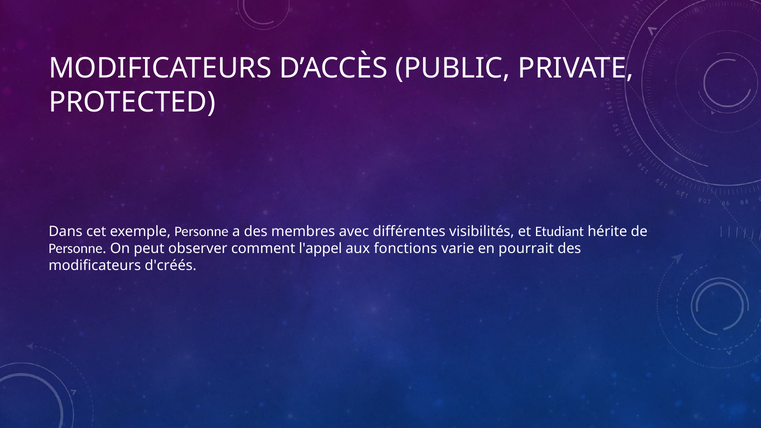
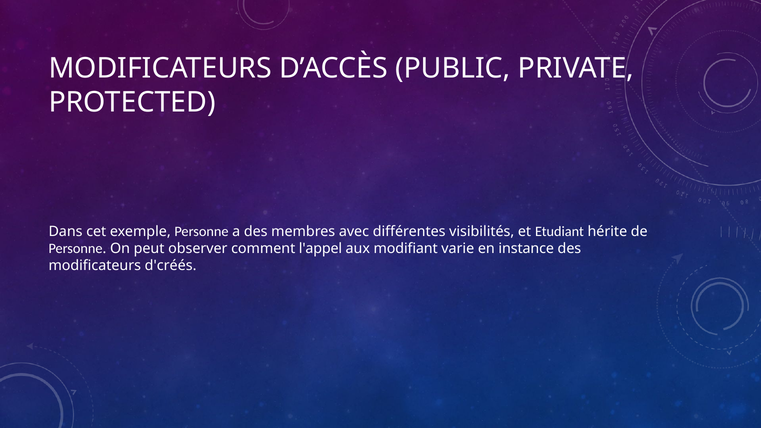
fonctions: fonctions -> modifiant (406, 249)
pourrait: pourrait -> instance (526, 249)
